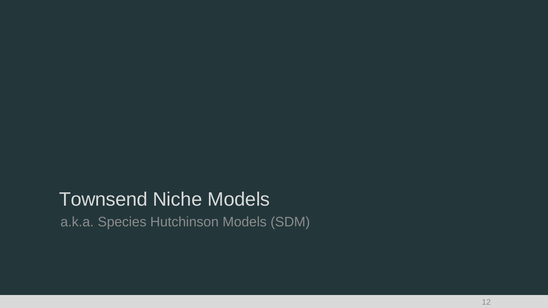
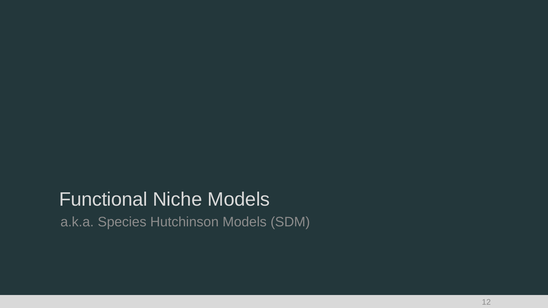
Townsend: Townsend -> Functional (103, 200)
